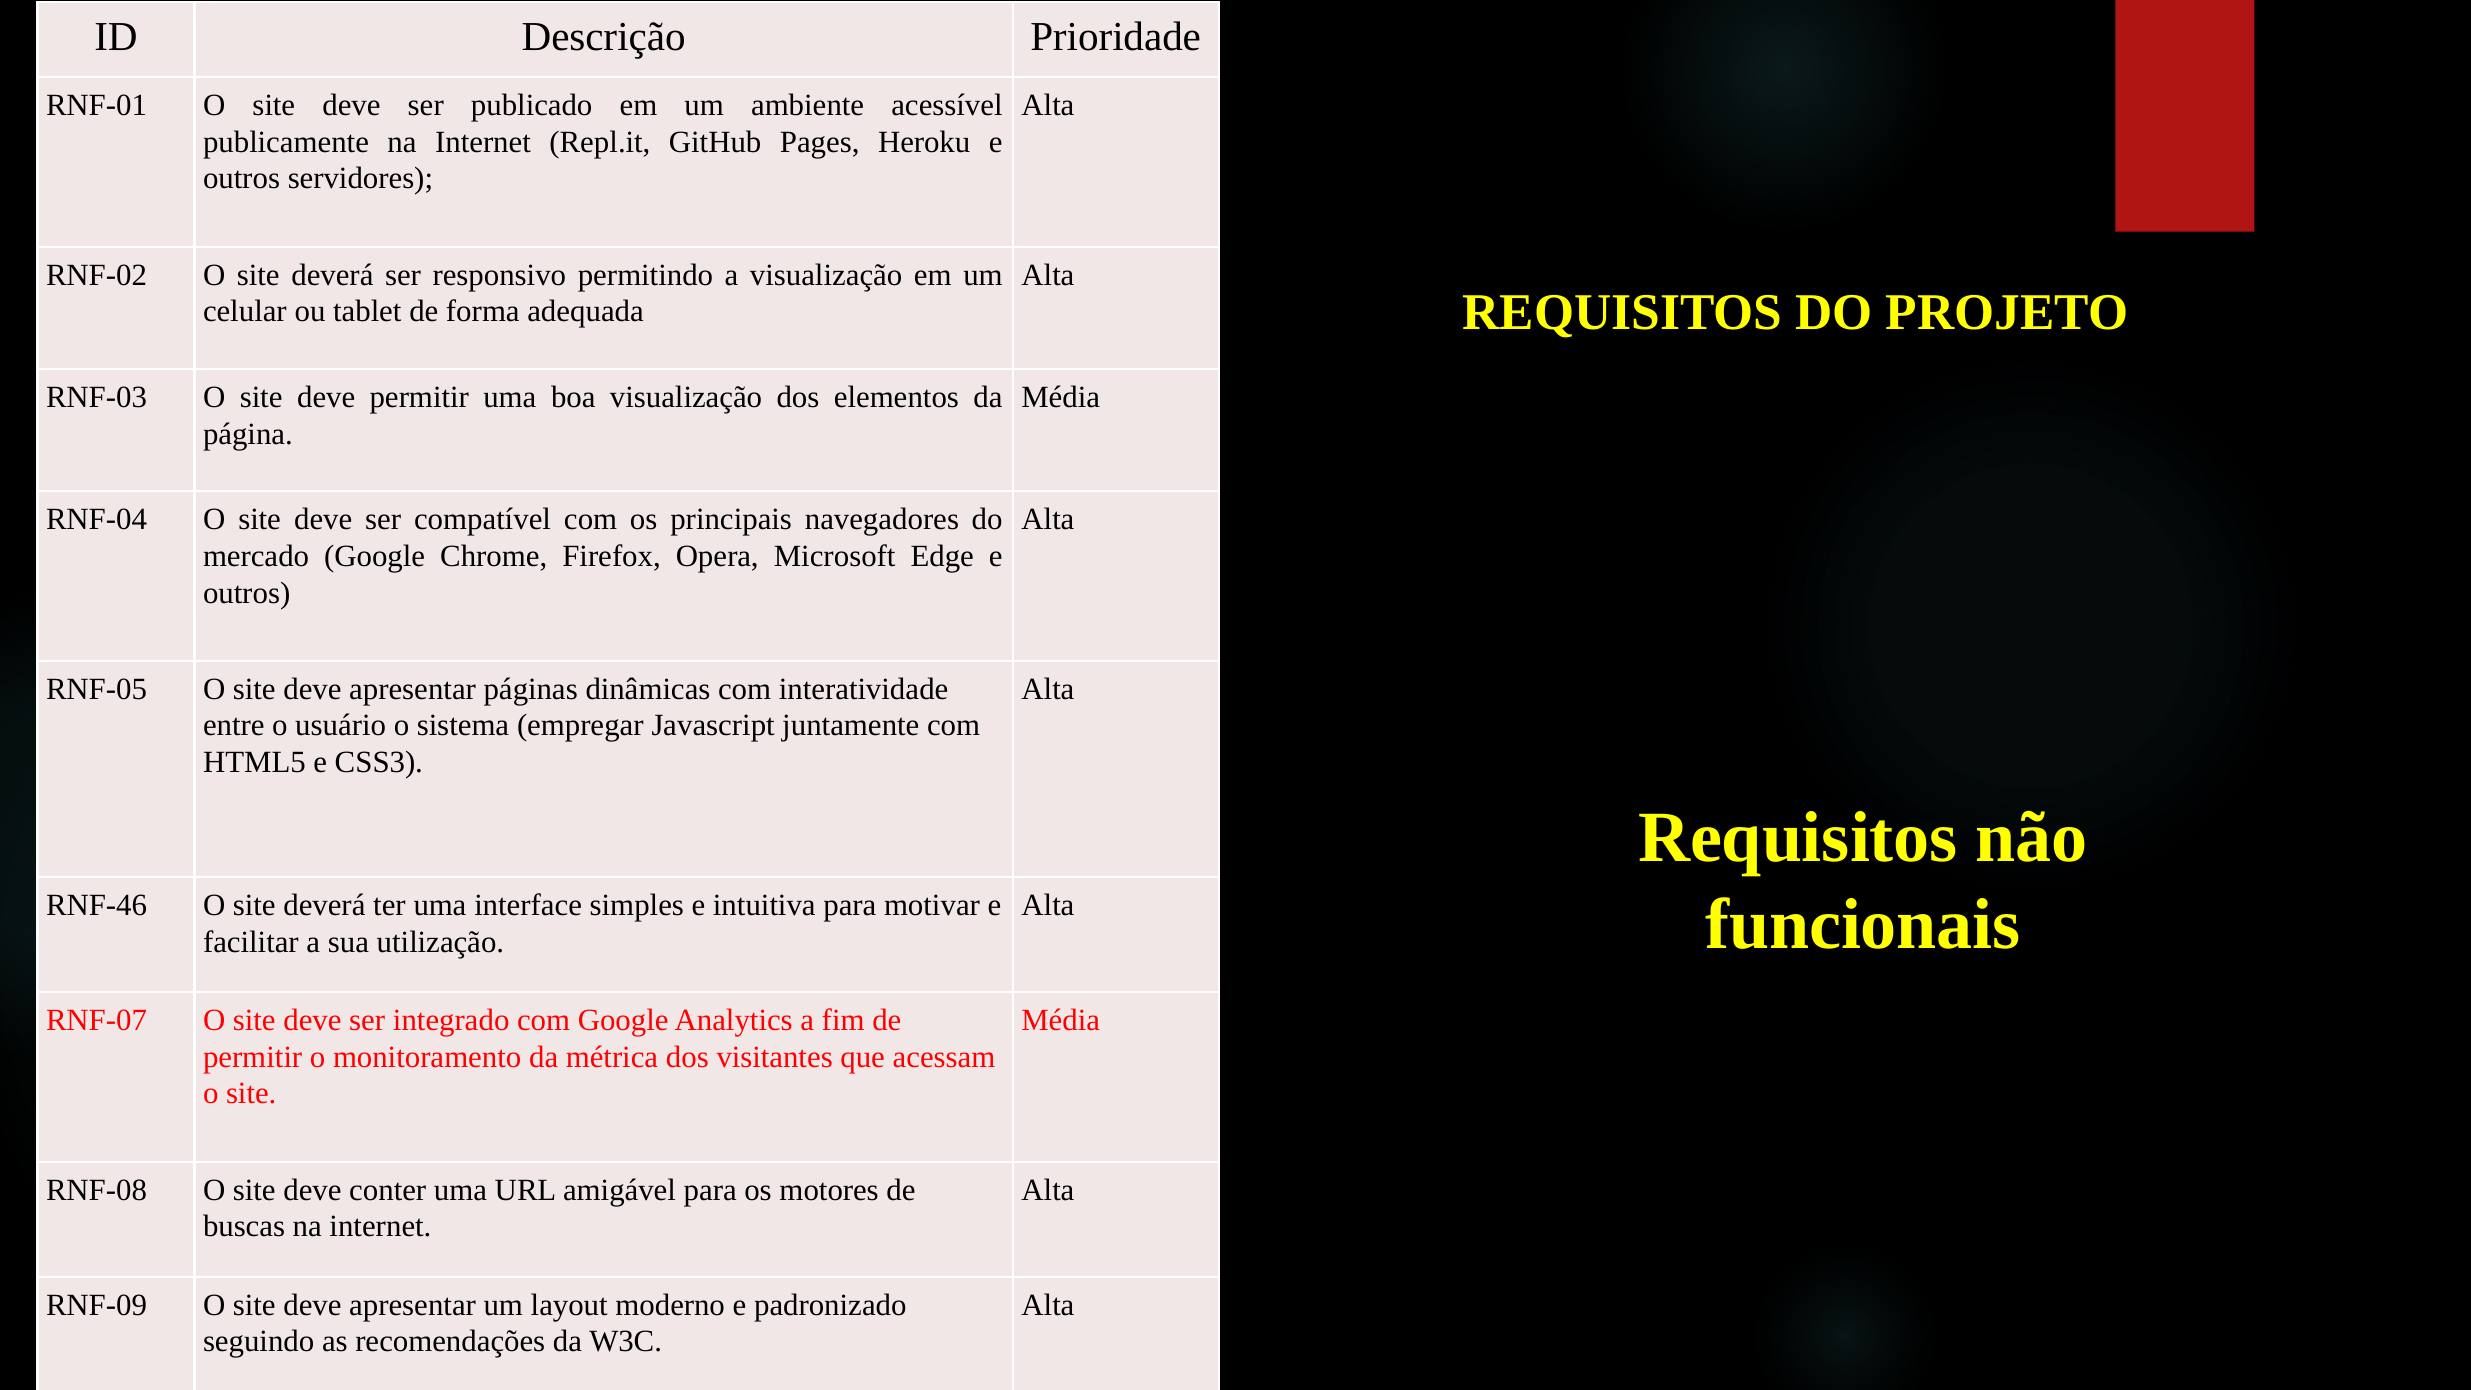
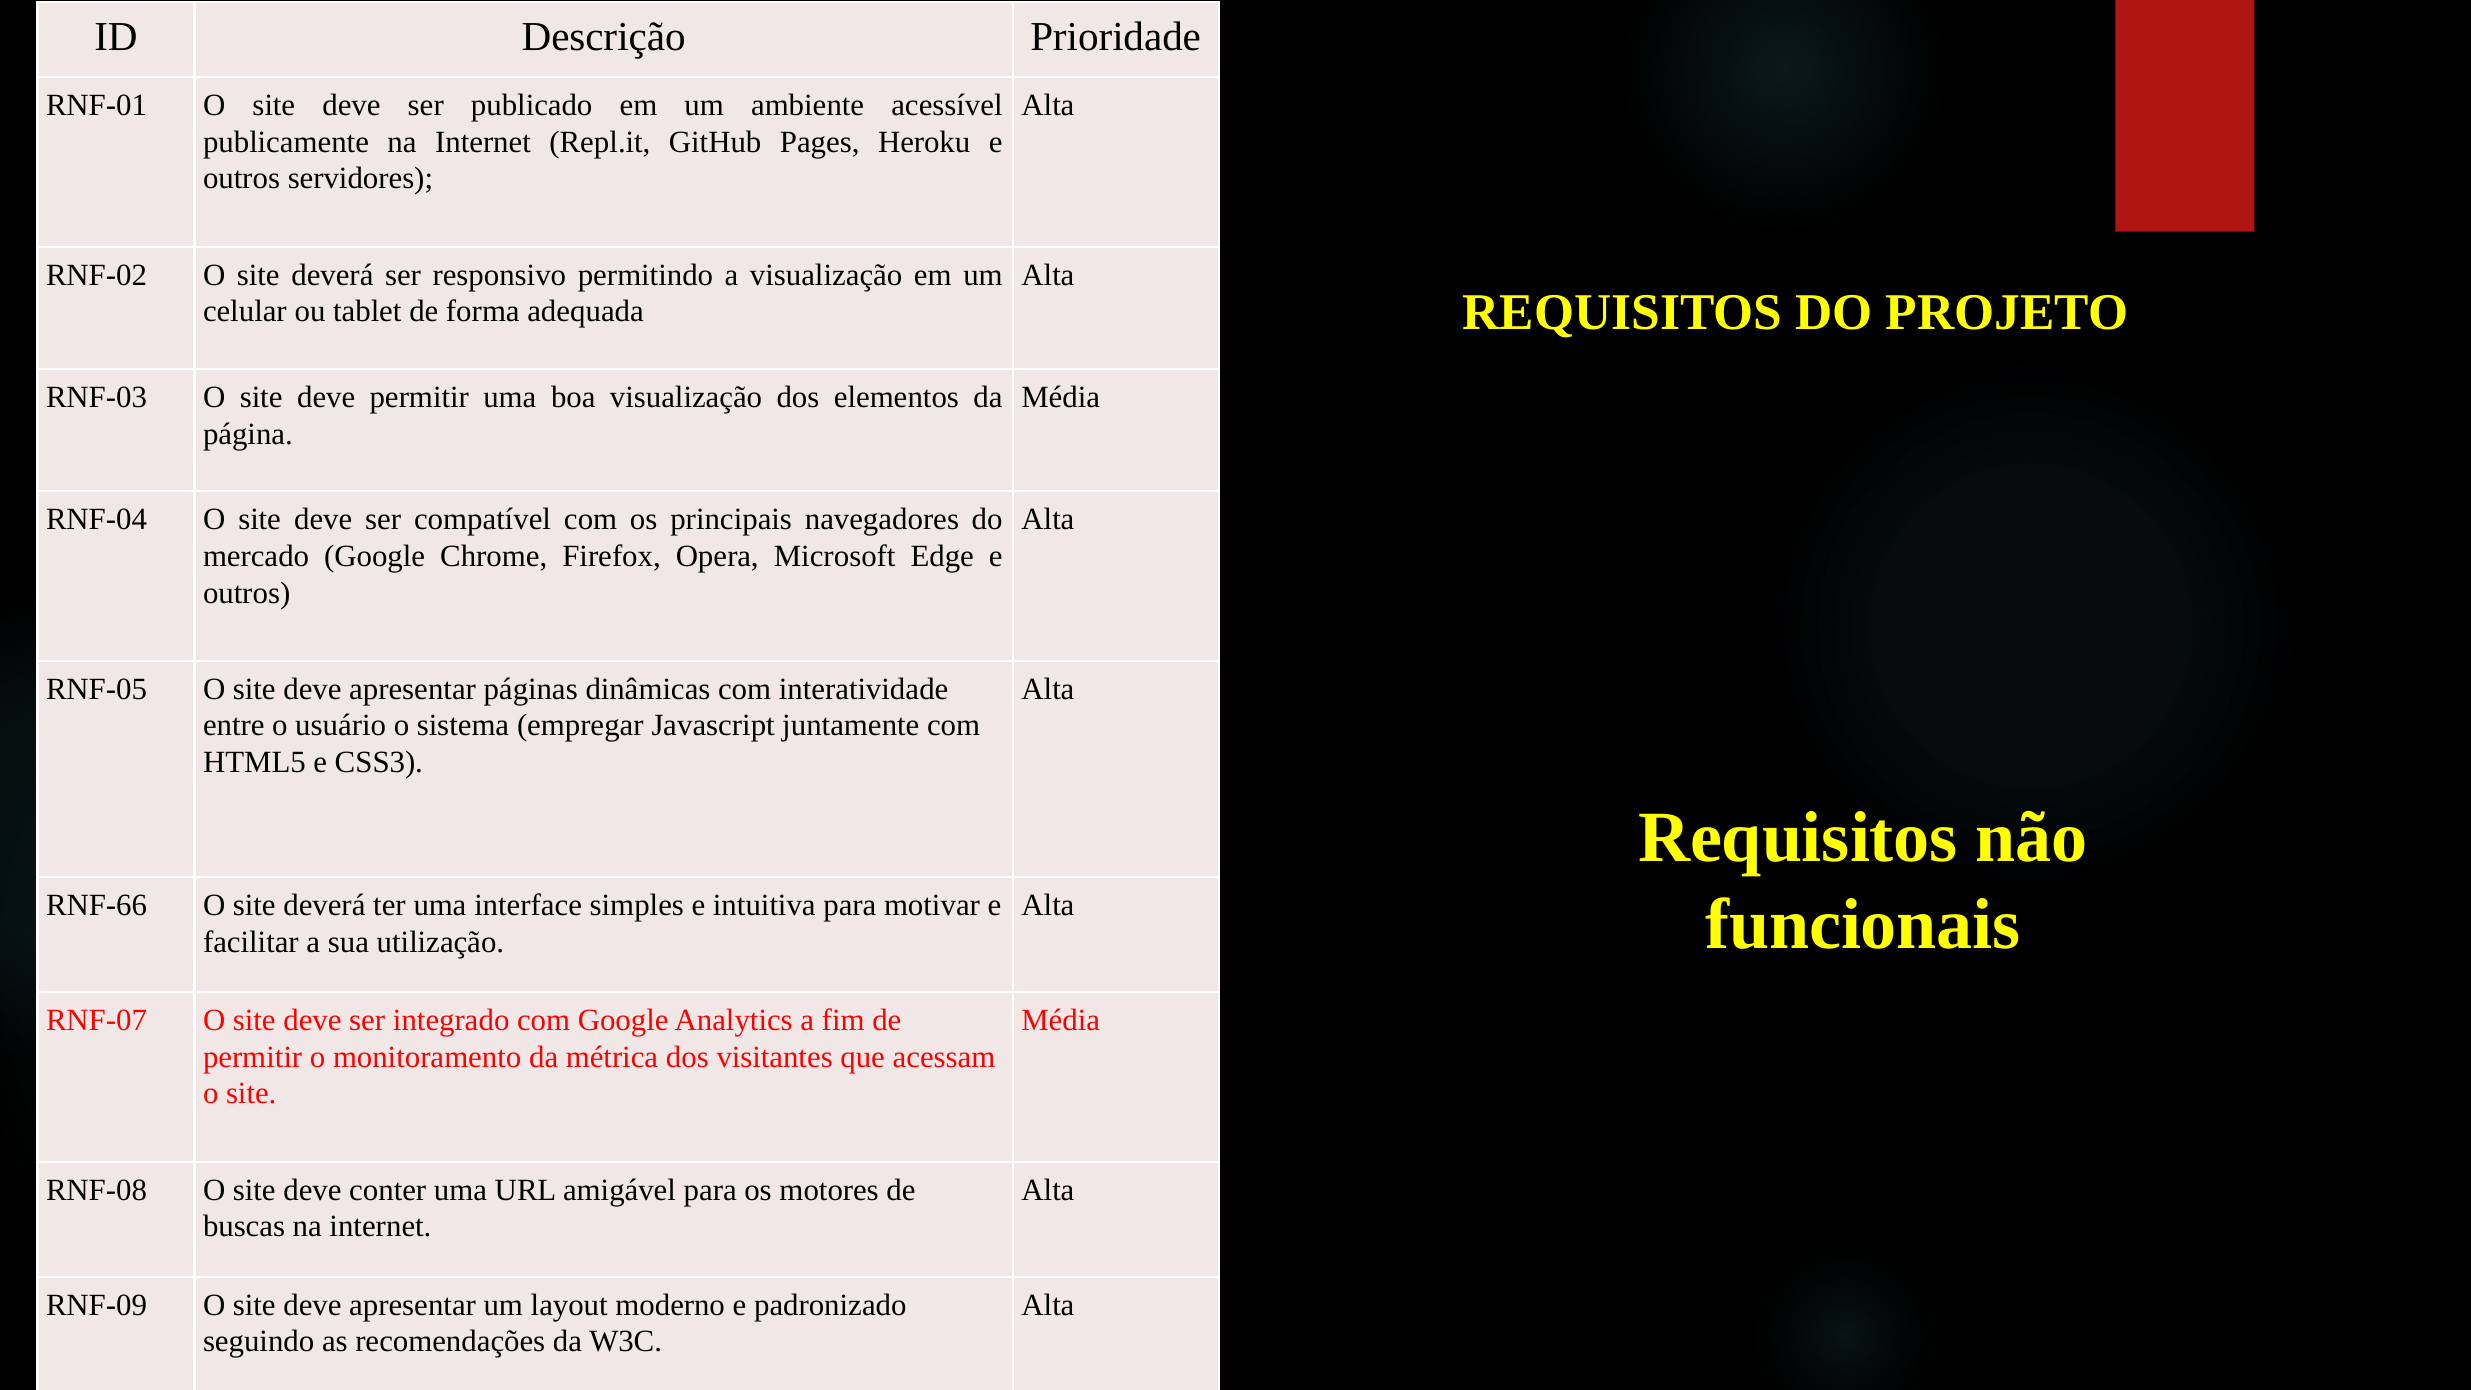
RNF-46: RNF-46 -> RNF-66 (97, 906)
